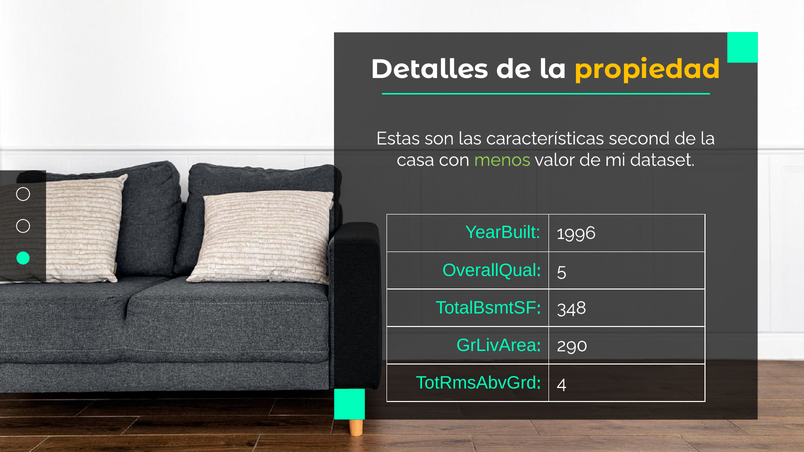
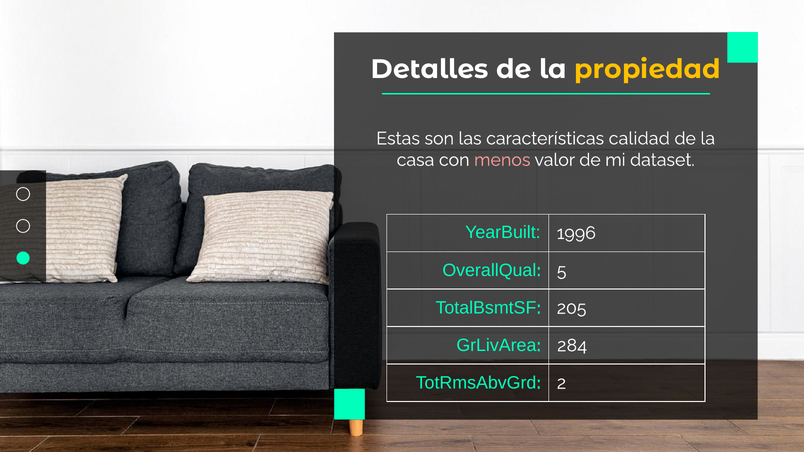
second: second -> calidad (639, 139)
menos colour: light green -> pink (502, 160)
348: 348 -> 205 (572, 308)
290: 290 -> 284 (572, 346)
4: 4 -> 2 (561, 383)
